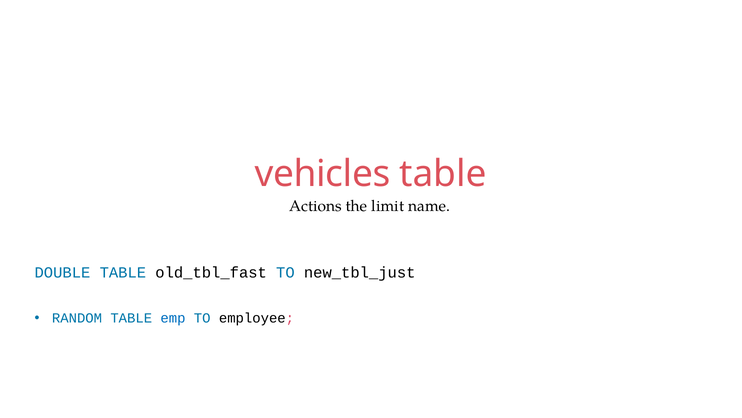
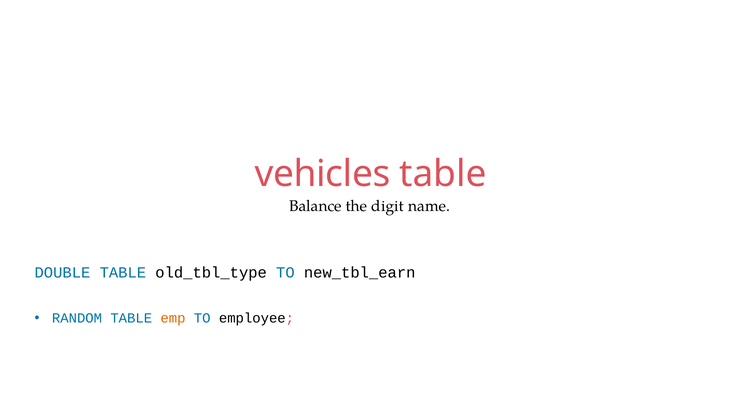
Actions: Actions -> Balance (316, 206)
limit: limit -> digit (388, 206)
old_tbl_fast: old_tbl_fast -> old_tbl_type (211, 272)
new_tbl_just: new_tbl_just -> new_tbl_earn (360, 272)
emp colour: blue -> orange (173, 318)
